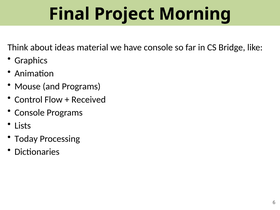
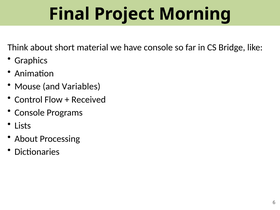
ideas: ideas -> short (65, 47)
and Programs: Programs -> Variables (81, 87)
Today: Today -> About (26, 139)
